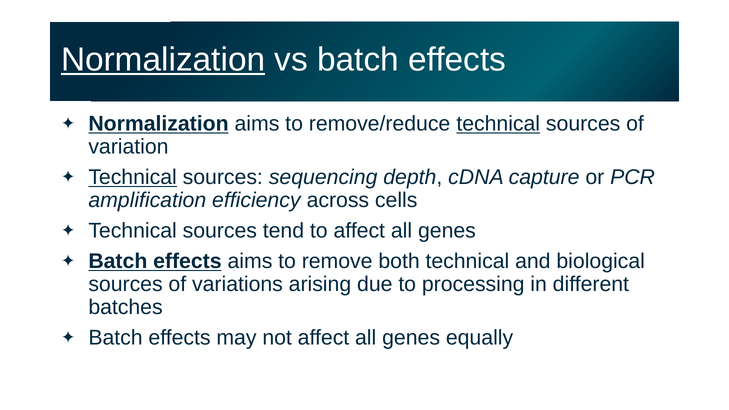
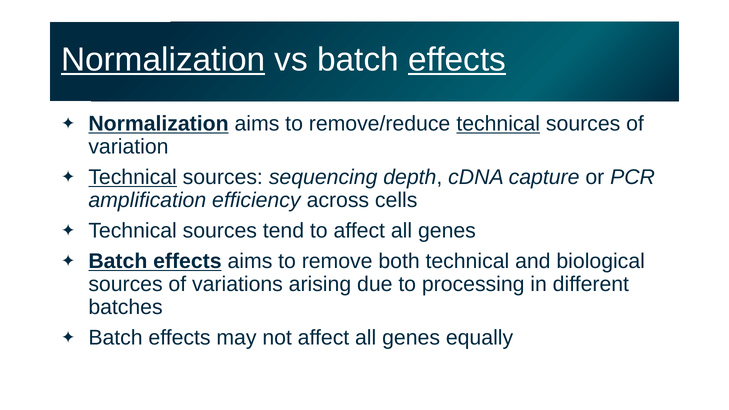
effects underline: none -> present (457, 60)
